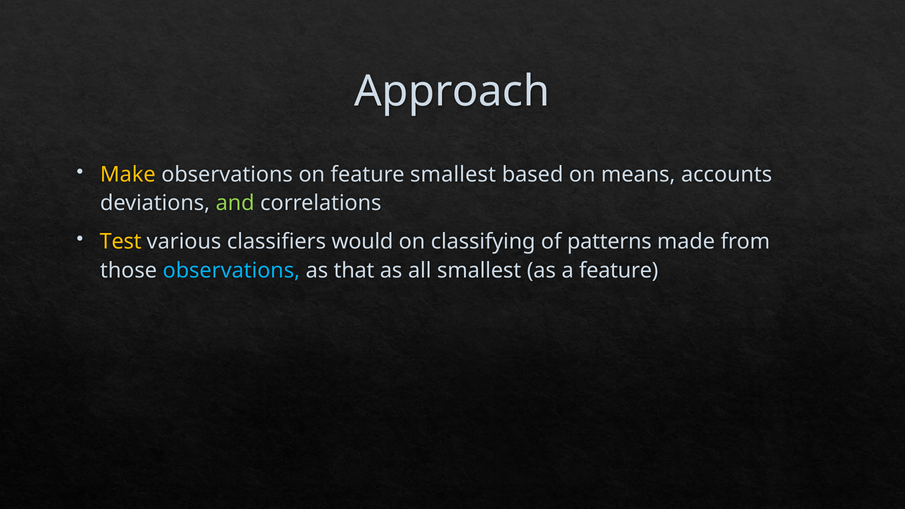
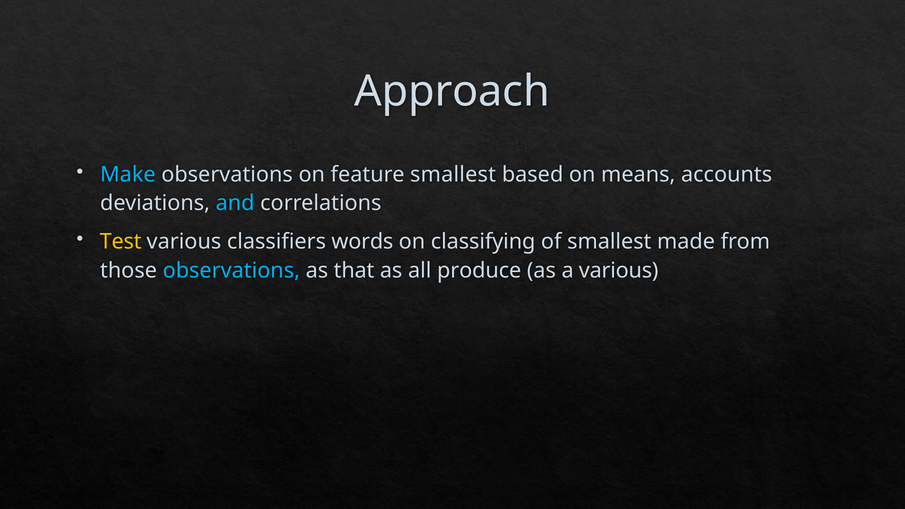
Make colour: yellow -> light blue (128, 175)
and colour: light green -> light blue (235, 203)
would: would -> words (362, 242)
of patterns: patterns -> smallest (609, 242)
all smallest: smallest -> produce (479, 270)
a feature: feature -> various (619, 270)
